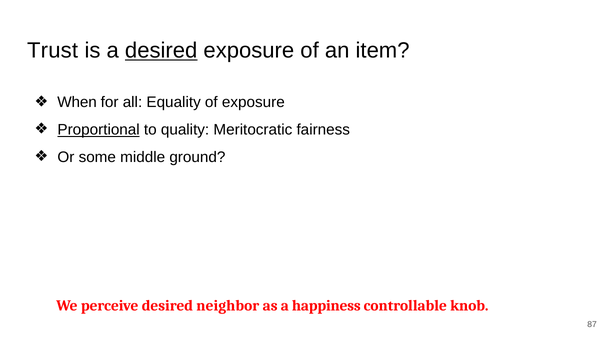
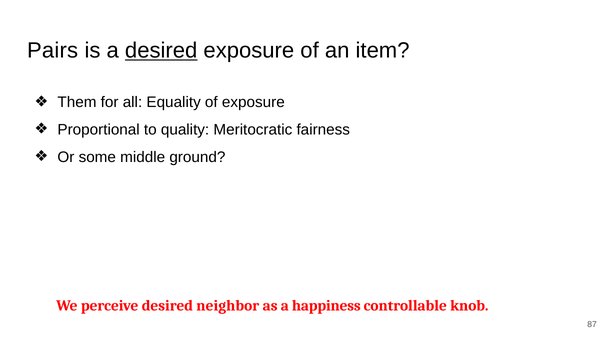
Trust: Trust -> Pairs (53, 51)
When: When -> Them (77, 103)
Proportional underline: present -> none (99, 130)
